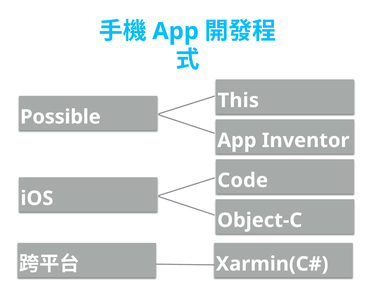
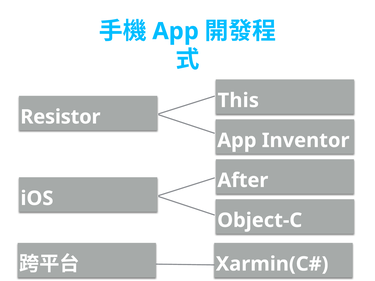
Possible: Possible -> Resistor (60, 117)
Code: Code -> After (243, 181)
